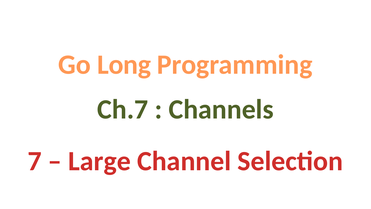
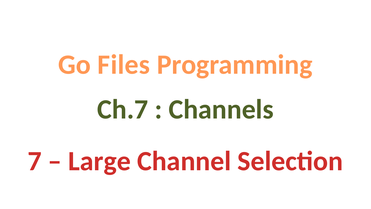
Long: Long -> Files (124, 65)
